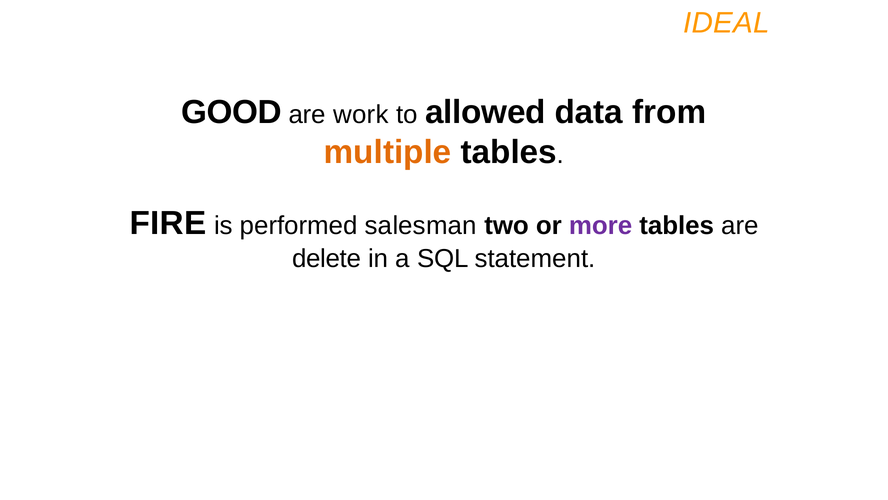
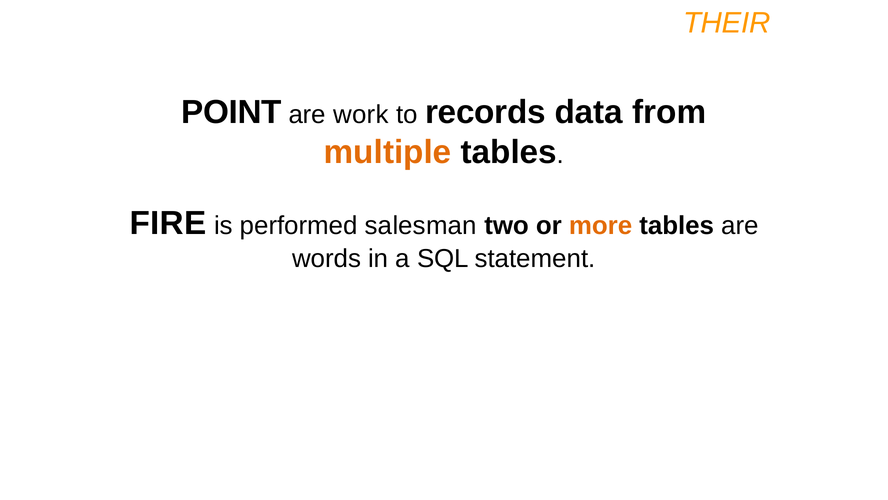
IDEAL: IDEAL -> THEIR (727, 23)
GOOD: GOOD -> POINT (232, 112)
allowed: allowed -> records (485, 112)
more colour: purple -> orange (601, 226)
delete: delete -> words (327, 258)
